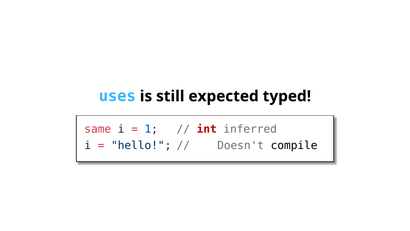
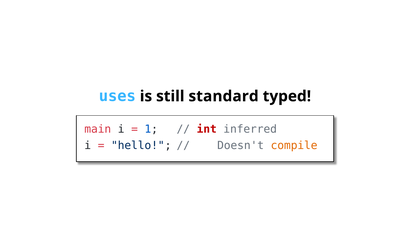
expected: expected -> standard (224, 96)
same: same -> main (98, 129)
compile colour: black -> orange (294, 145)
